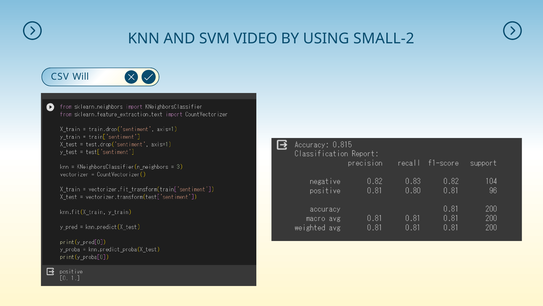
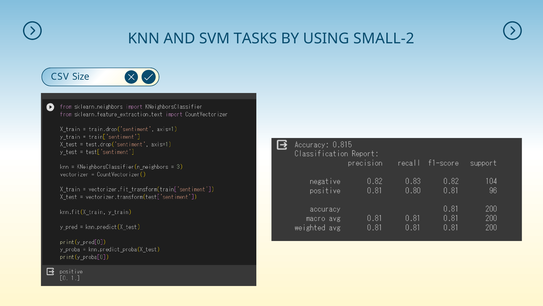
VIDEO: VIDEO -> TASKS (255, 39)
Will: Will -> Size (81, 76)
